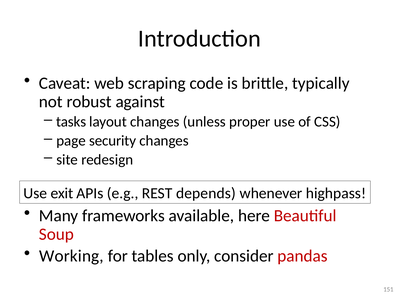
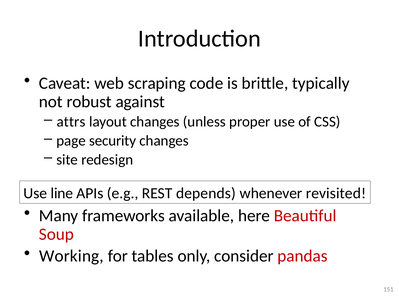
tasks: tasks -> attrs (71, 122)
exit: exit -> line (62, 193)
highpass: highpass -> revisited (336, 193)
